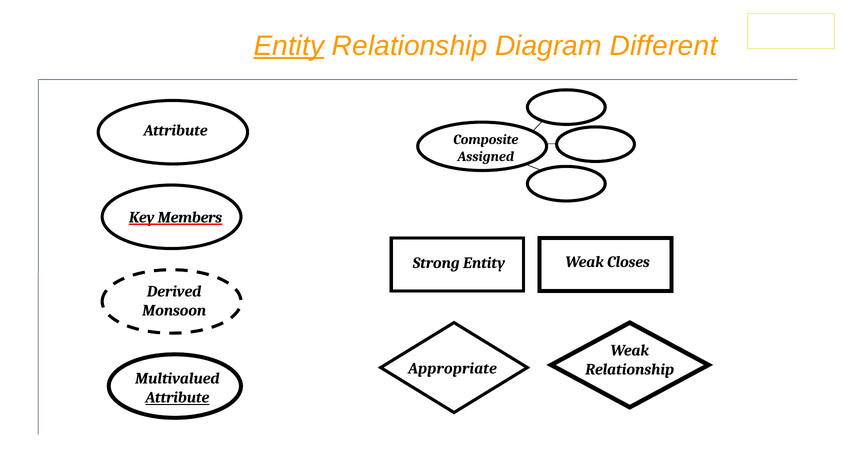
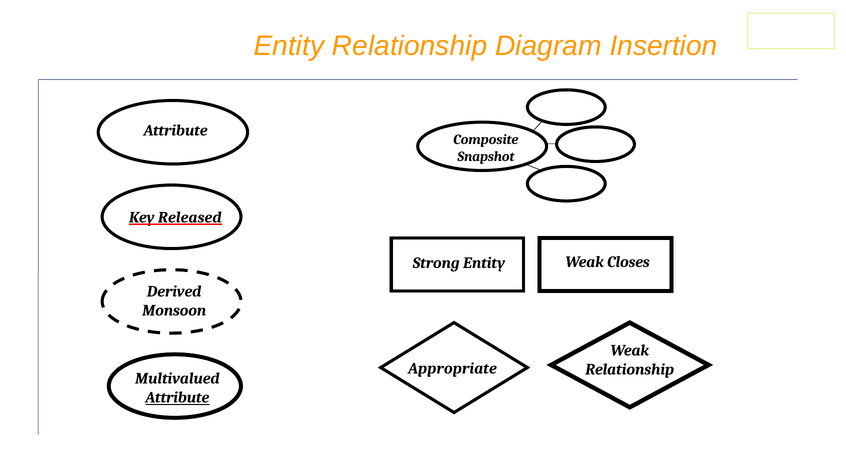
Entity underline: present -> none (289, 46)
Different: Different -> Insertion (664, 46)
Assigned: Assigned -> Snapshot (486, 156)
Members: Members -> Released (190, 218)
